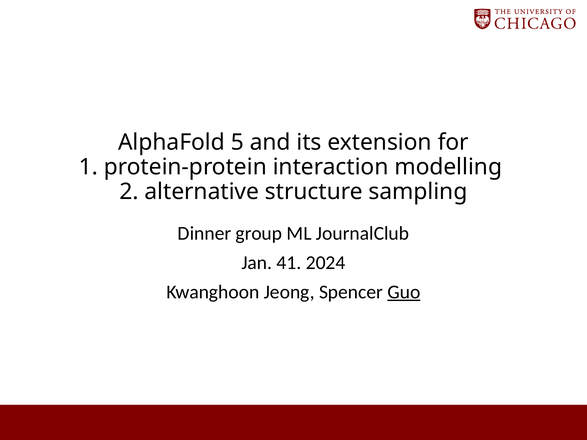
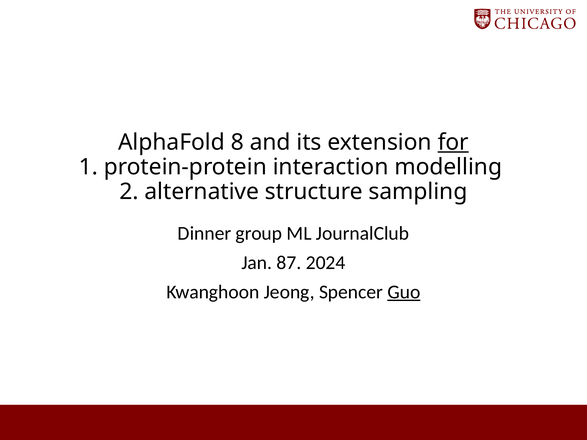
5: 5 -> 8 (237, 142)
for underline: none -> present (453, 142)
41: 41 -> 87 (289, 263)
